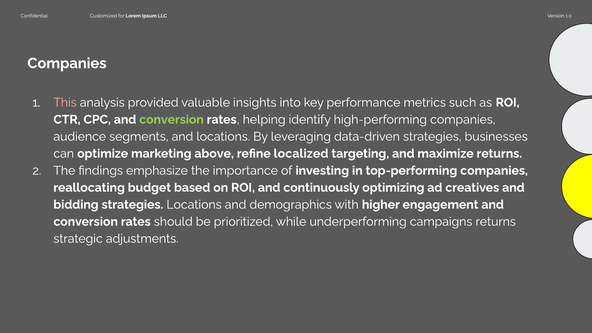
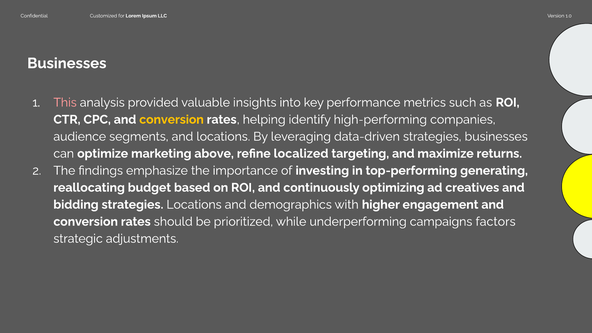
Companies: Companies -> Businesses (67, 63)
conversion colour: light green -> yellow (171, 120)
top-performing companies: companies -> generating (494, 171)
campaigns returns: returns -> factors (496, 222)
